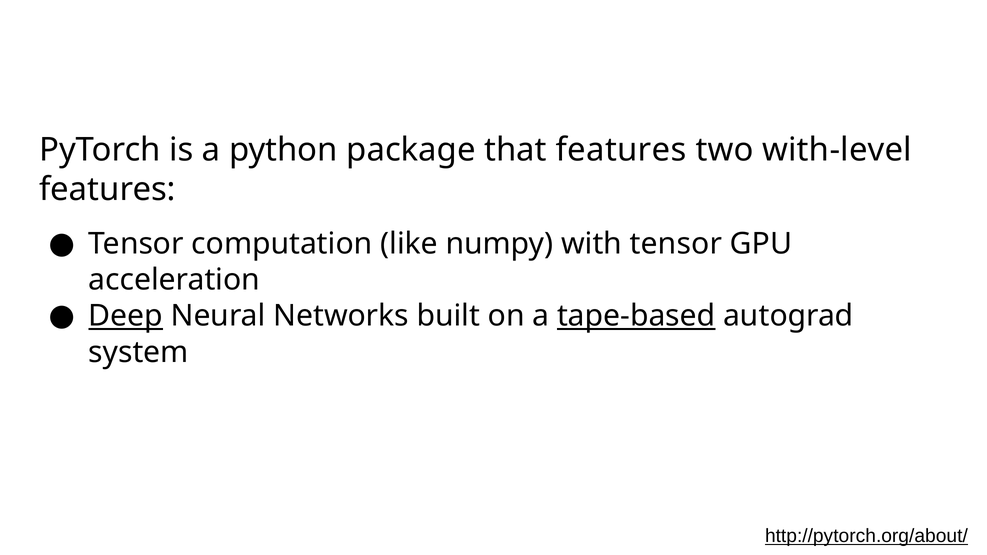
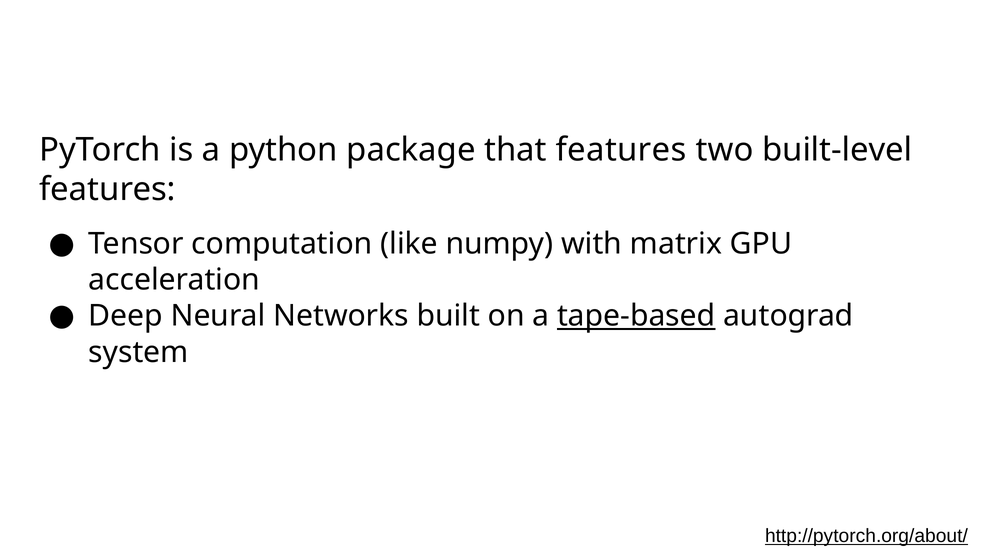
with-level: with-level -> built-level (837, 150)
with tensor: tensor -> matrix (676, 244)
Deep underline: present -> none (126, 316)
